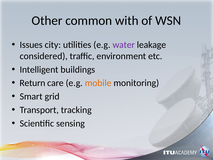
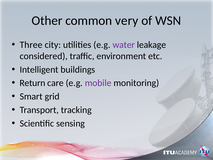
with: with -> very (127, 21)
Issues: Issues -> Three (31, 45)
mobile colour: orange -> purple (98, 83)
